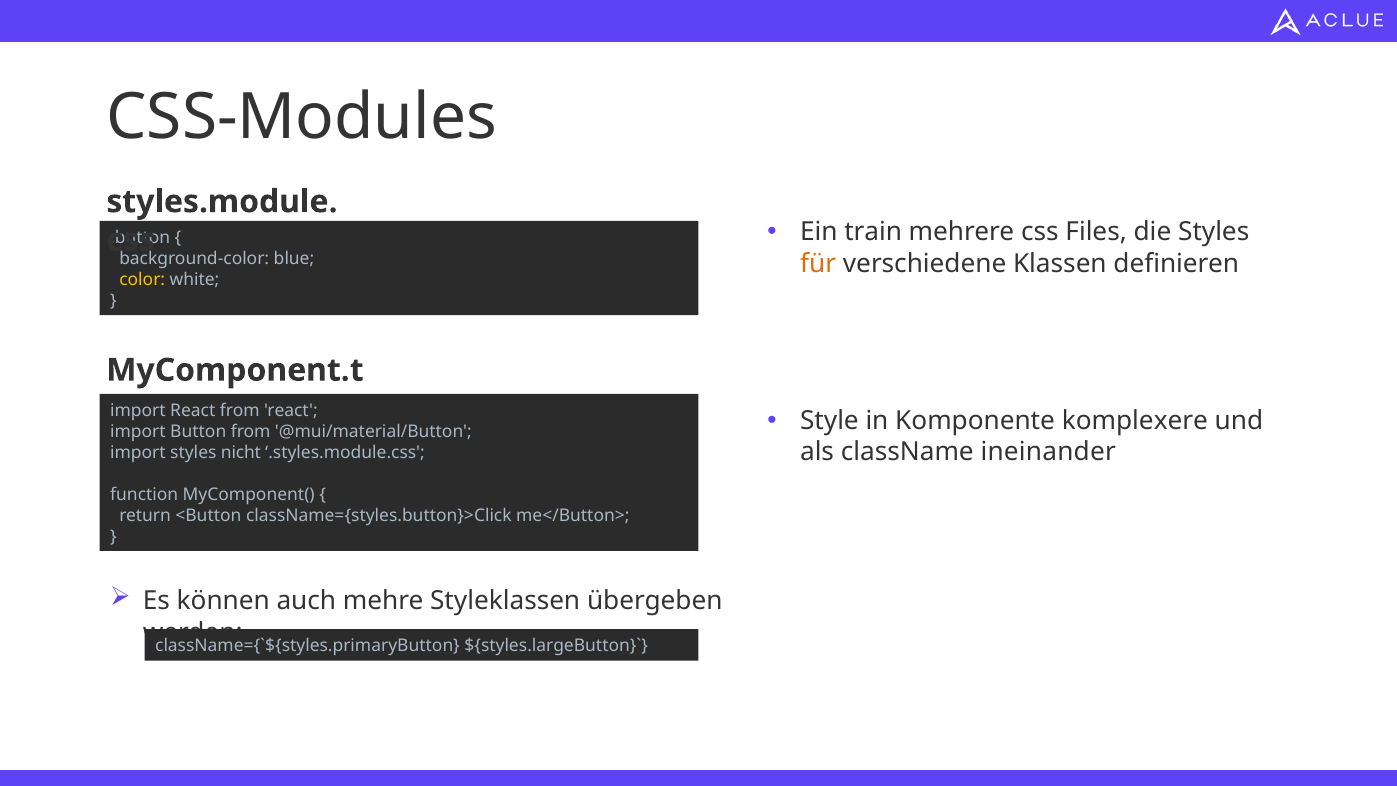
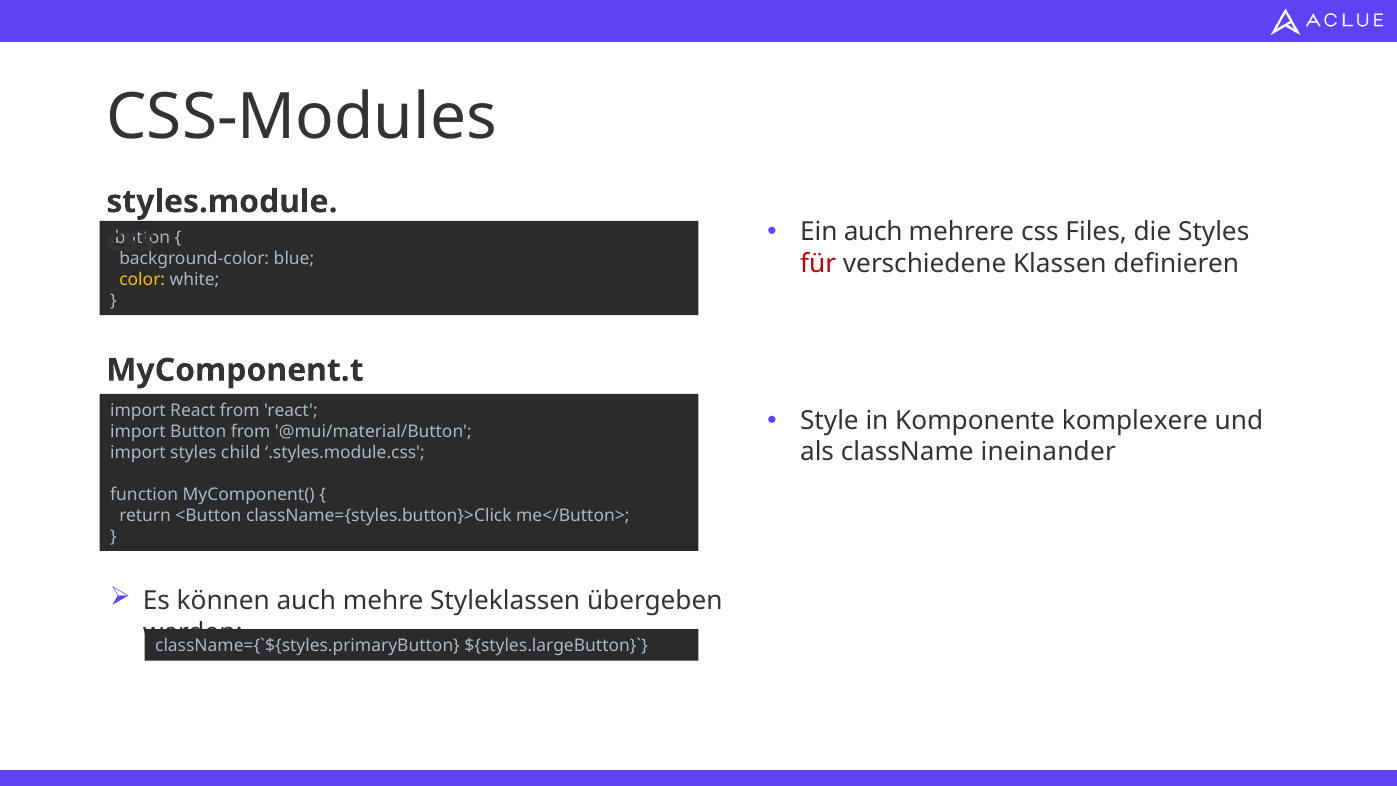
Ein train: train -> auch (873, 232)
für colour: orange -> red (818, 264)
nicht: nicht -> child (241, 452)
